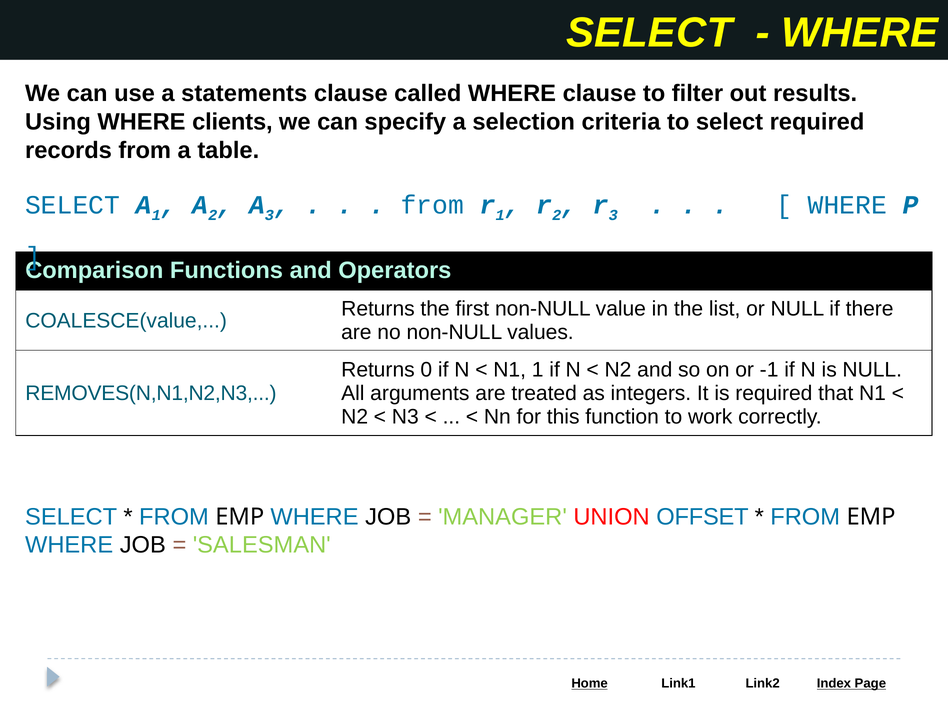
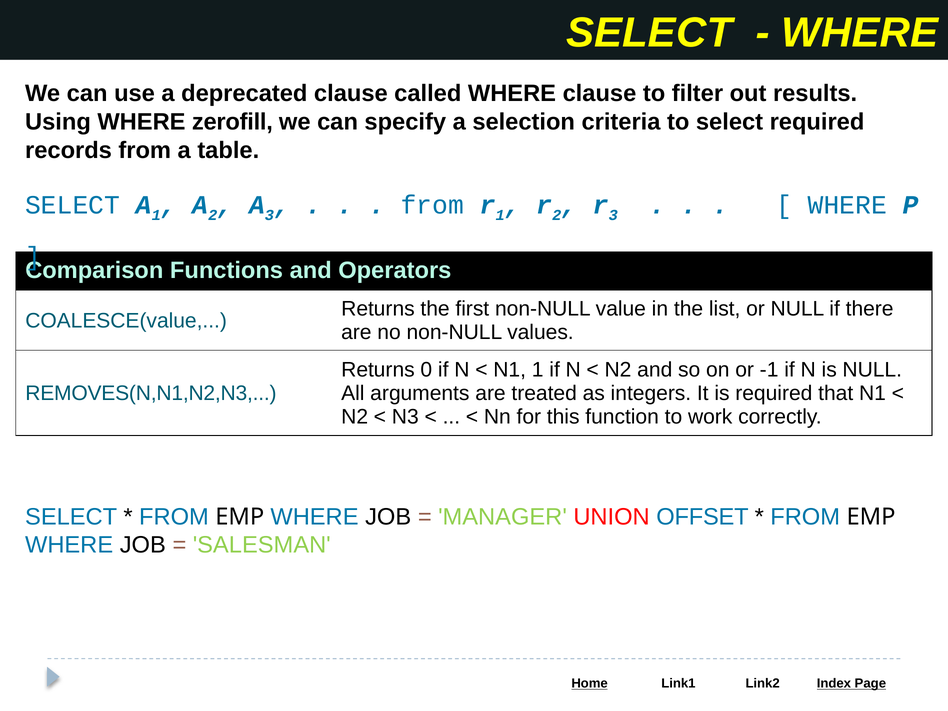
statements: statements -> deprecated (244, 93)
clients: clients -> zerofill (232, 122)
